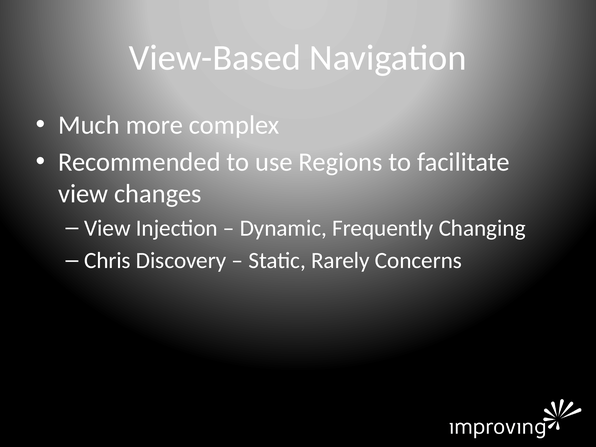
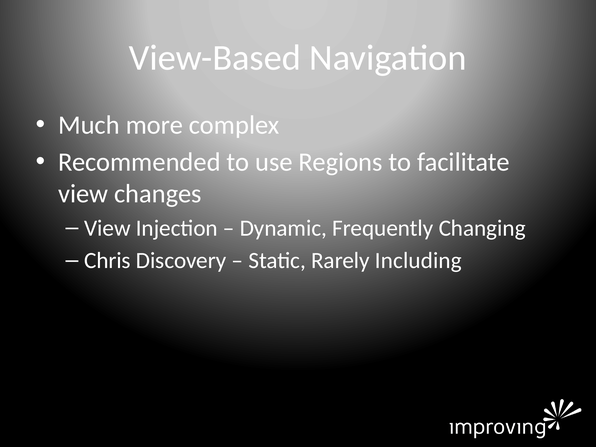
Concerns: Concerns -> Including (418, 261)
